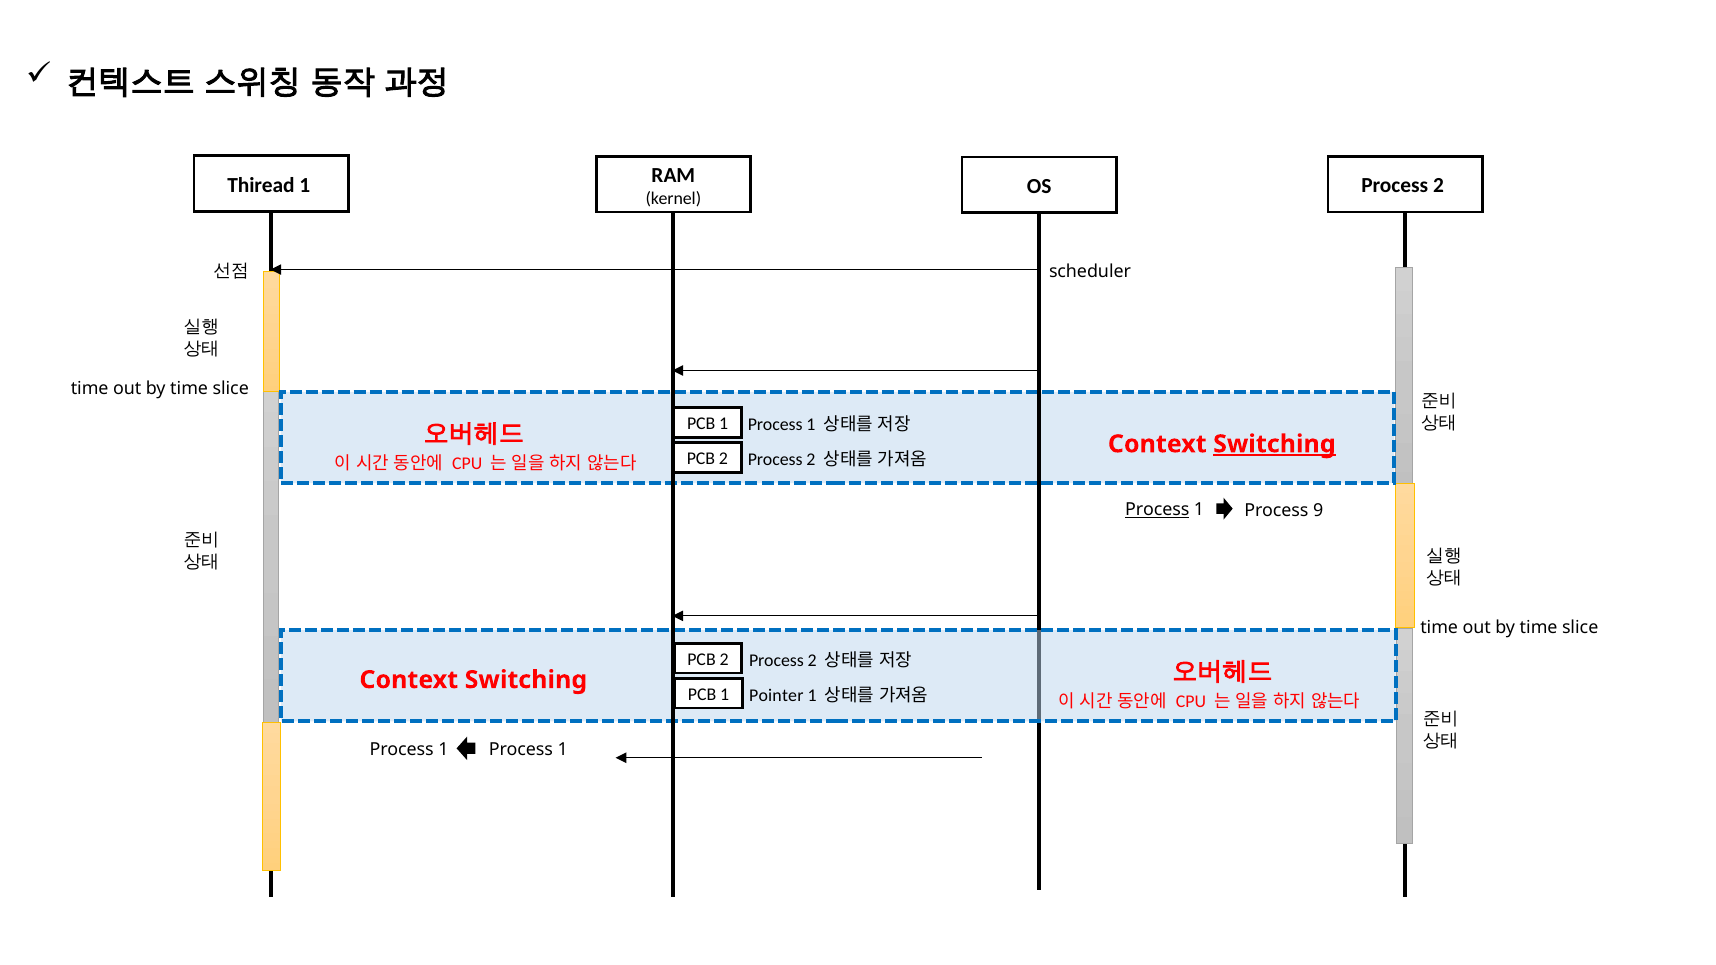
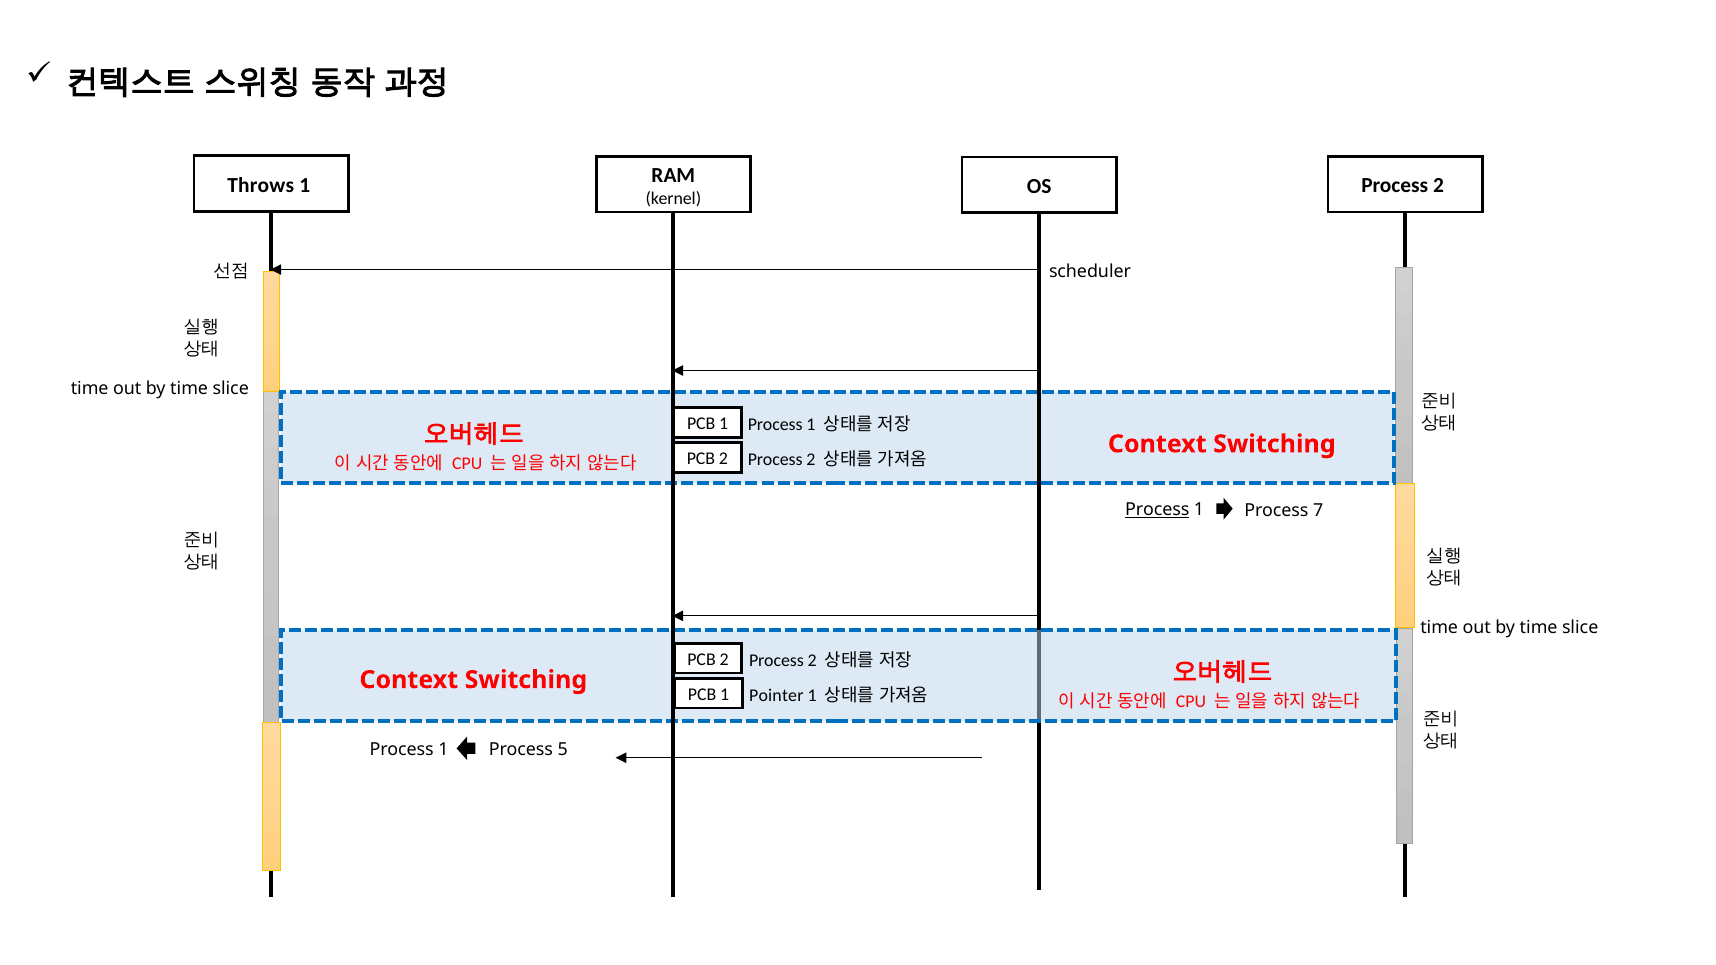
Thiread: Thiread -> Throws (261, 185)
Switching underline: present -> none (1274, 444)
9: 9 -> 7 (1318, 511)
Process 1 Process 1: 1 -> 5 (563, 750)
